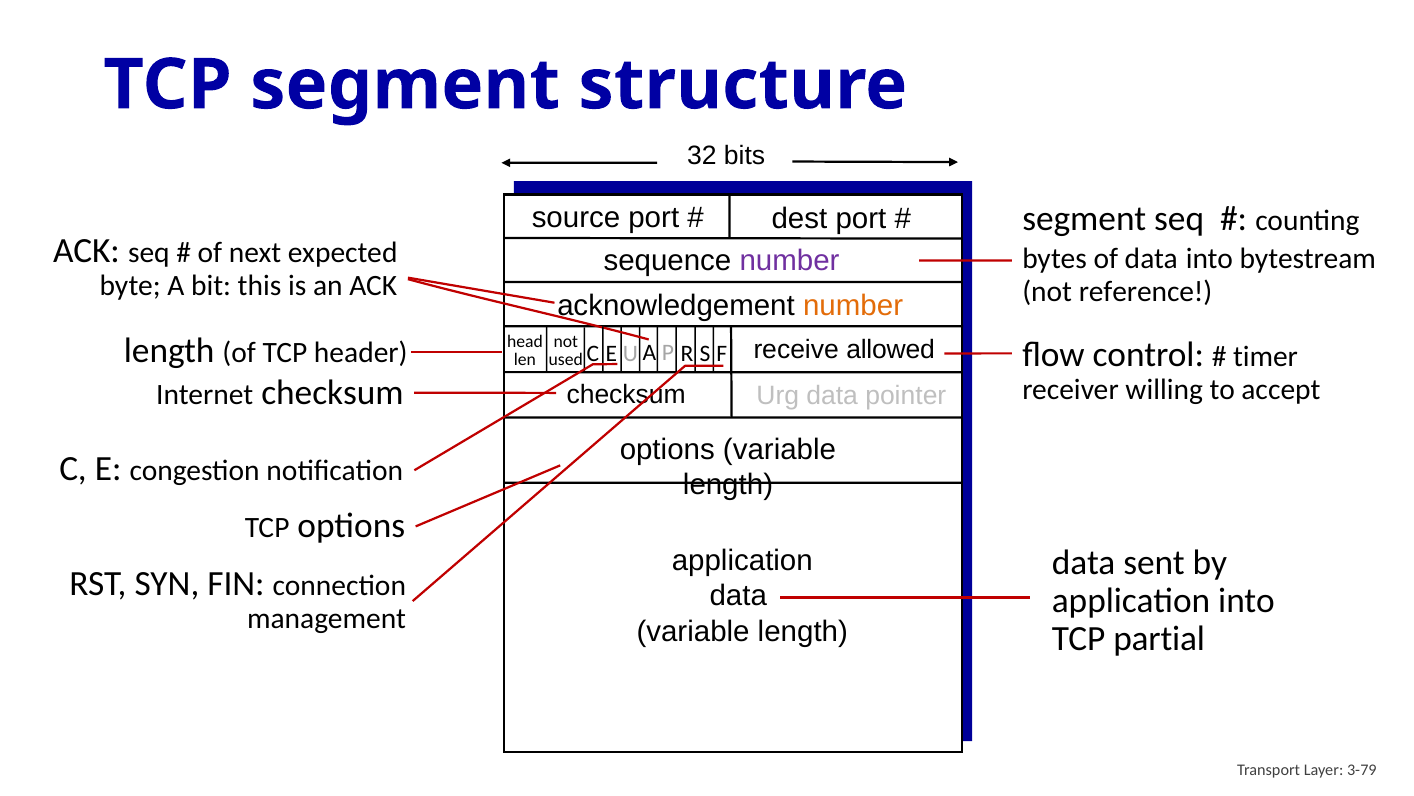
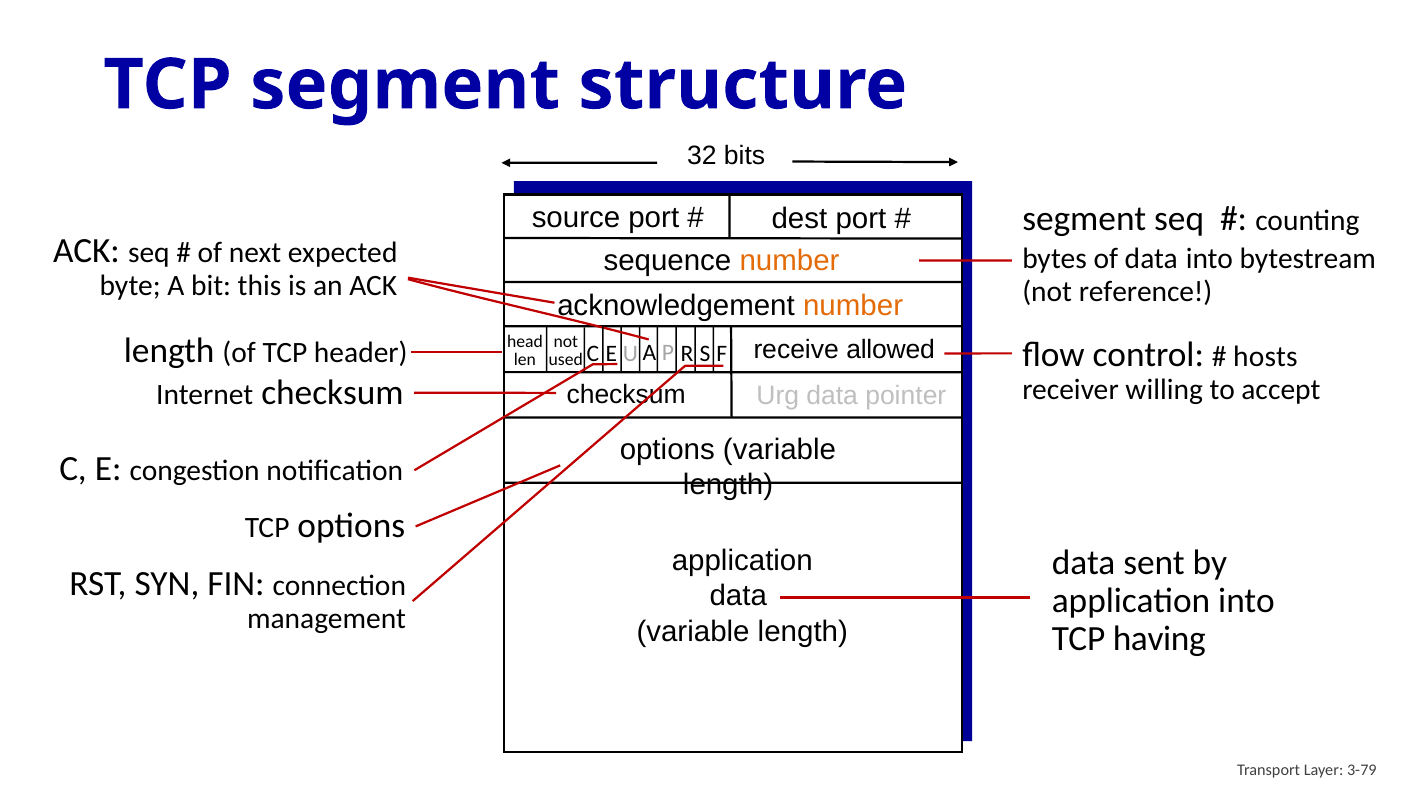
number colour: purple -> orange (790, 260)
timer: timer -> hosts (1265, 356)
partial: partial -> having (1159, 638)
